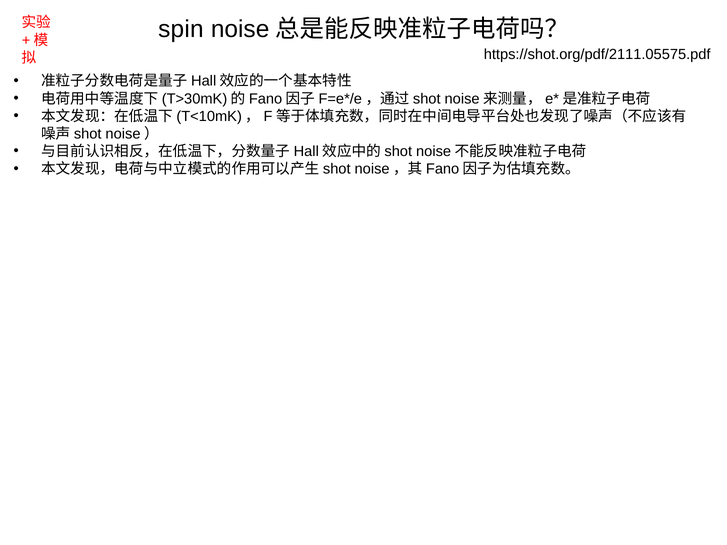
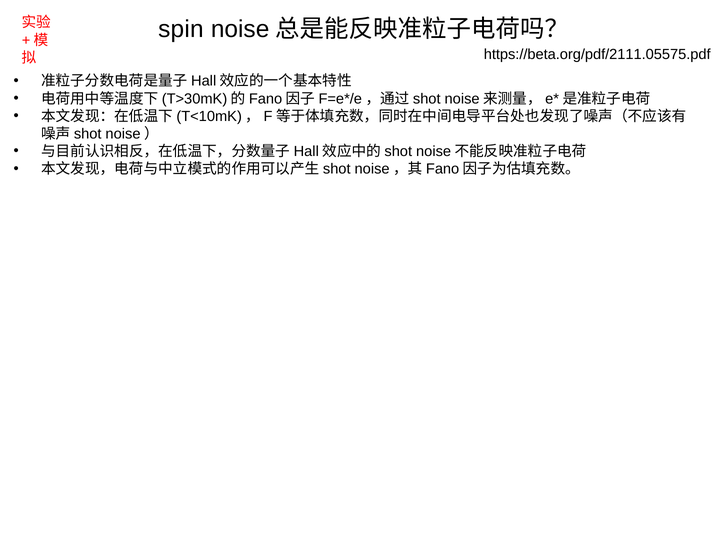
https://shot.org/pdf/2111.05575.pdf: https://shot.org/pdf/2111.05575.pdf -> https://beta.org/pdf/2111.05575.pdf (597, 55)
